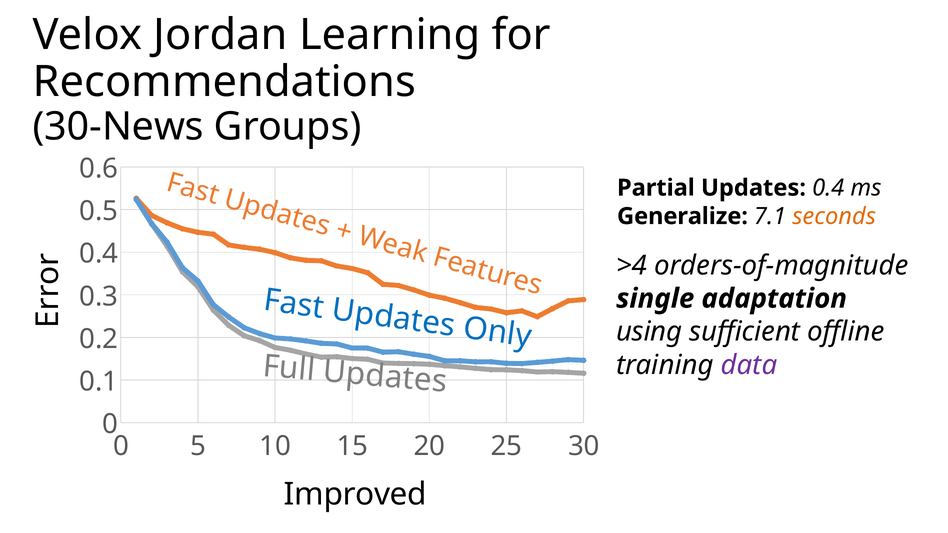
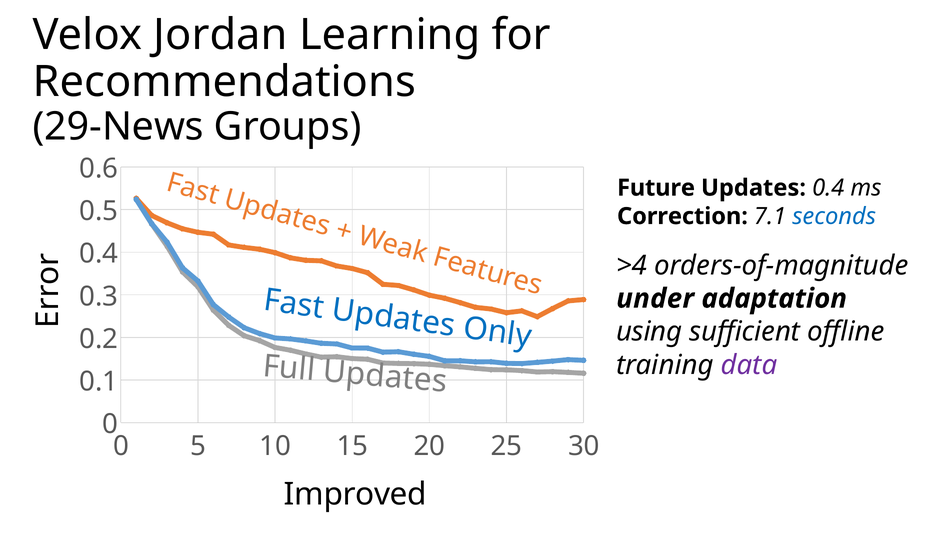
30-News: 30-News -> 29-News (118, 127)
Partial: Partial -> Future (656, 188)
Generalize: Generalize -> Correction (682, 216)
seconds colour: orange -> blue (834, 216)
single: single -> under (655, 299)
